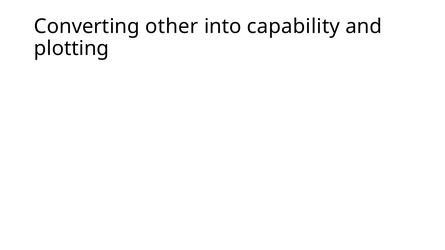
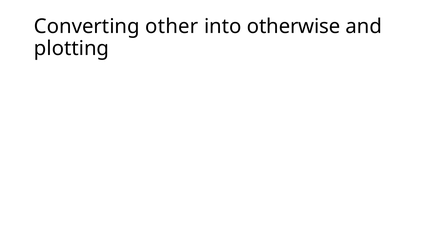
capability: capability -> otherwise (294, 26)
